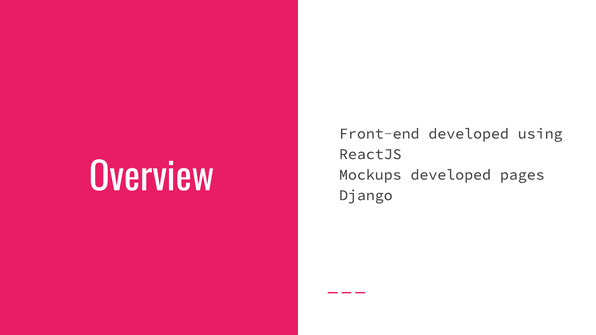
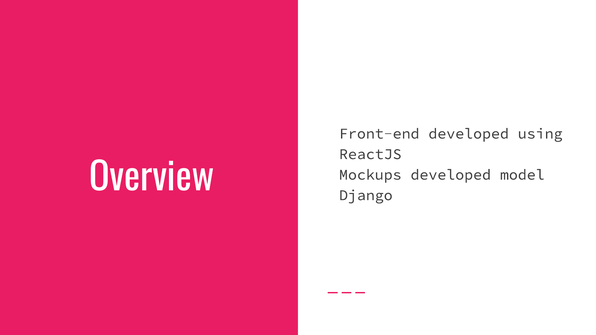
pages: pages -> model (522, 175)
